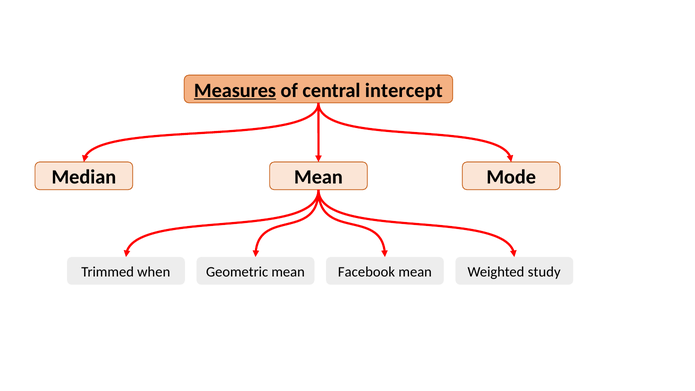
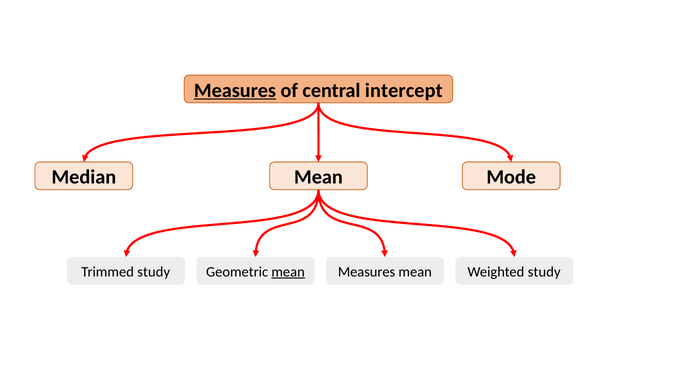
Trimmed when: when -> study (154, 272)
mean underline: none -> present (288, 272)
Facebook: Facebook -> Measures (367, 272)
